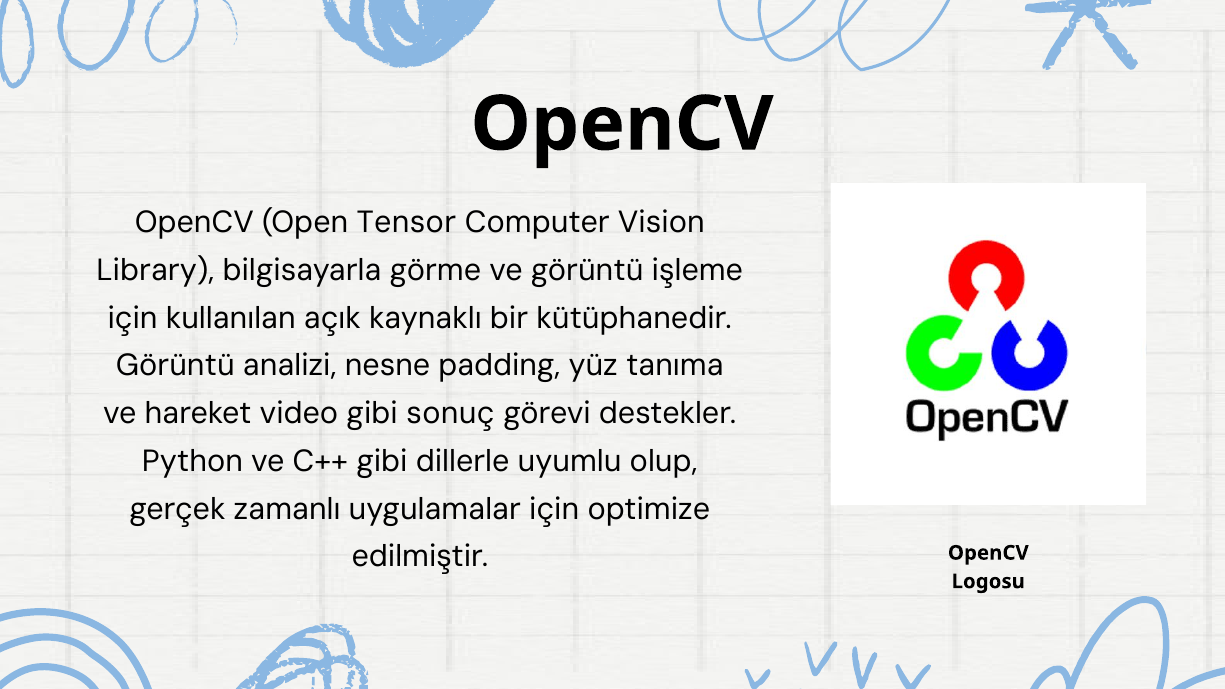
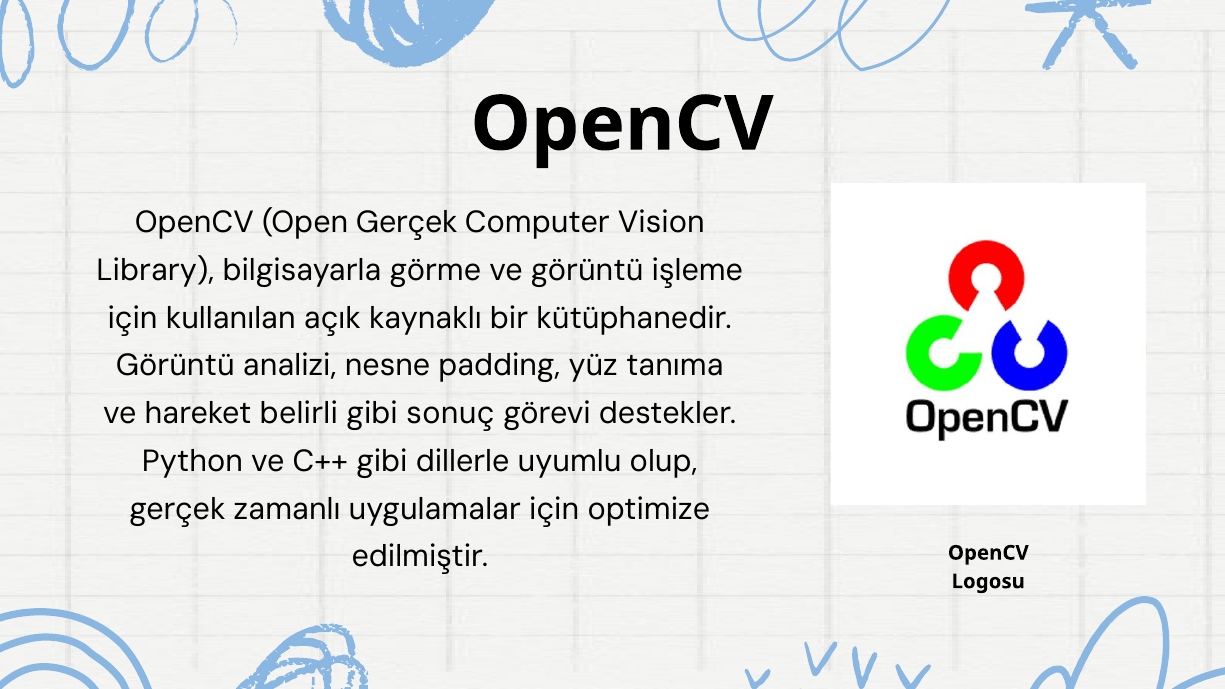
Open Tensor: Tensor -> Gerçek (407, 223)
video: video -> belirli (299, 414)
